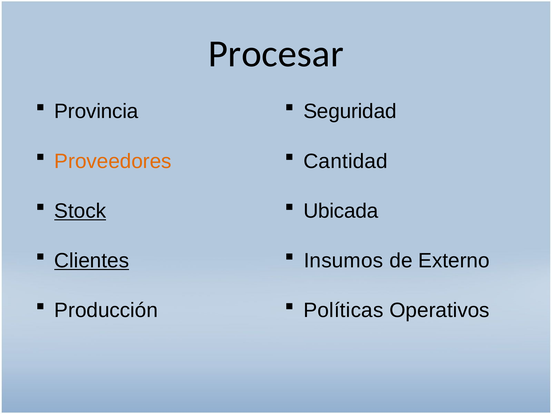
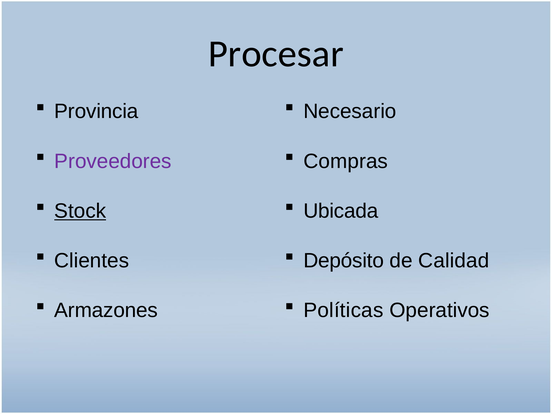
Seguridad: Seguridad -> Necesario (350, 111)
Proveedores colour: orange -> purple (113, 161)
Cantidad: Cantidad -> Compras (346, 161)
Clientes underline: present -> none (92, 261)
Insumos: Insumos -> Depósito (344, 261)
Externo: Externo -> Calidad (454, 261)
Producción: Producción -> Armazones (106, 310)
